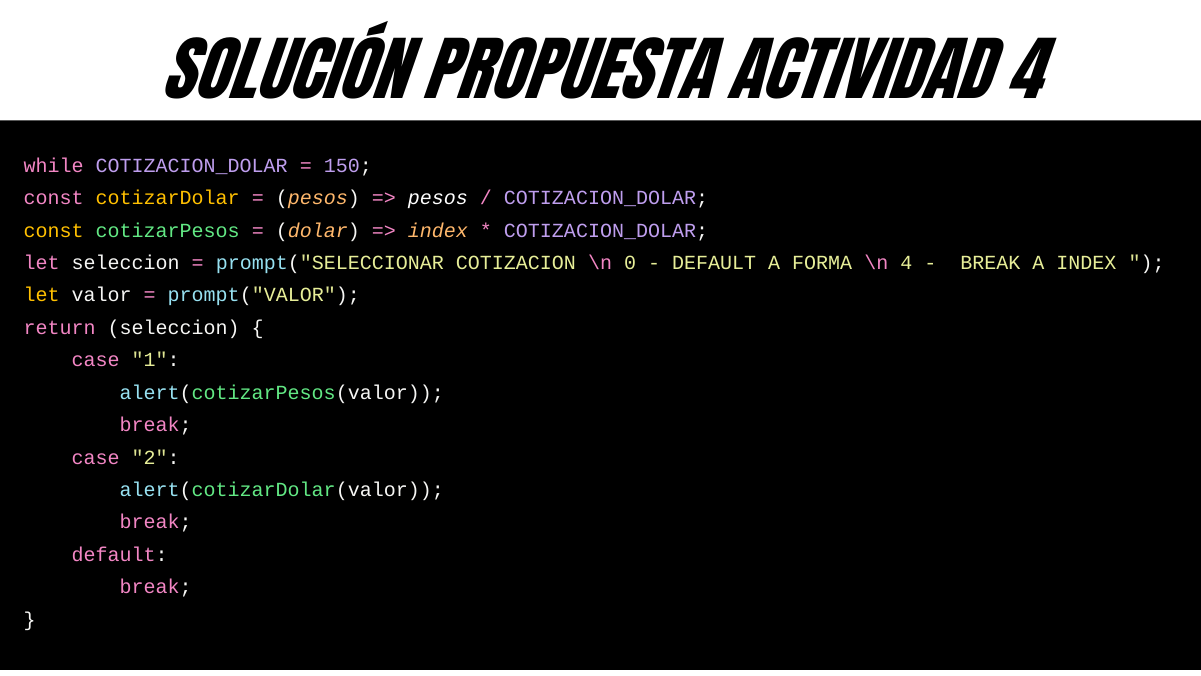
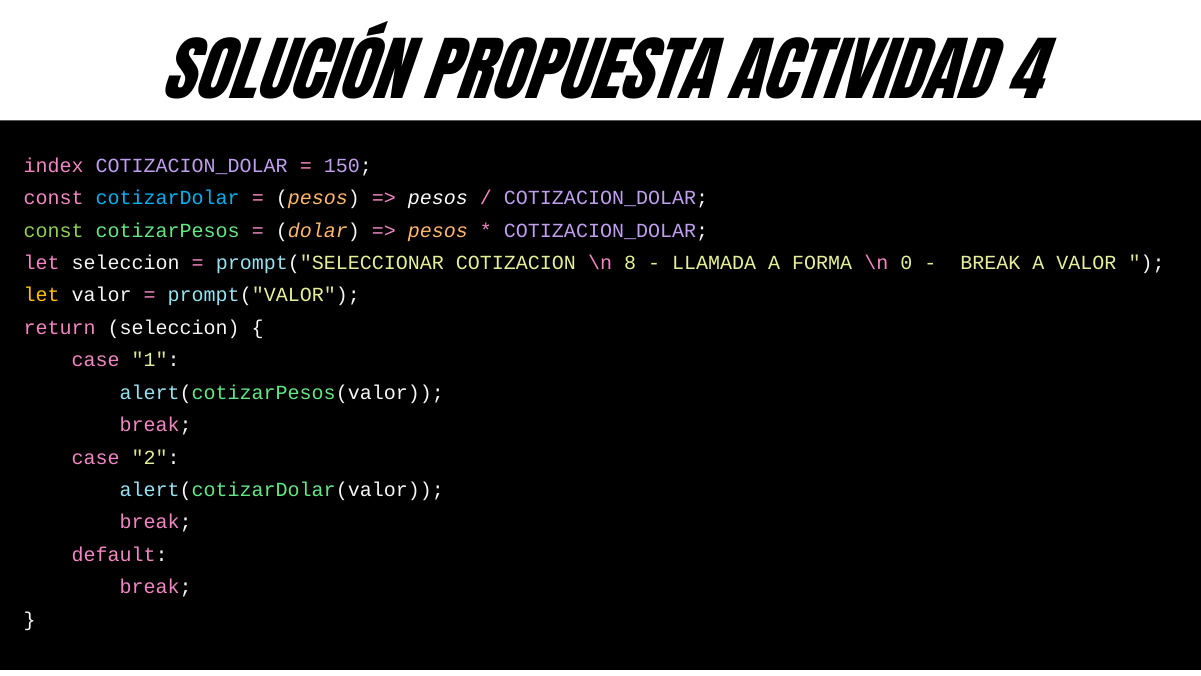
while: while -> index (54, 166)
cotizarDolar colour: yellow -> light blue (168, 198)
const colour: yellow -> light green (54, 230)
index: index -> pesos (438, 230)
0: 0 -> 8 (630, 263)
DEFAULT: DEFAULT -> LLAMADA (714, 263)
\n 4: 4 -> 0 (906, 263)
A INDEX: INDEX -> VALOR (1086, 263)
